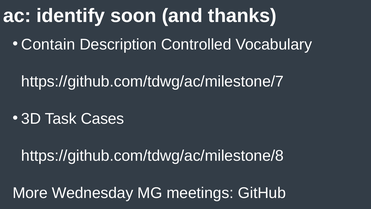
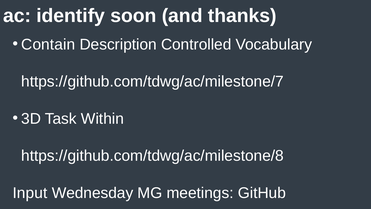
Cases: Cases -> Within (102, 119)
More: More -> Input (30, 193)
